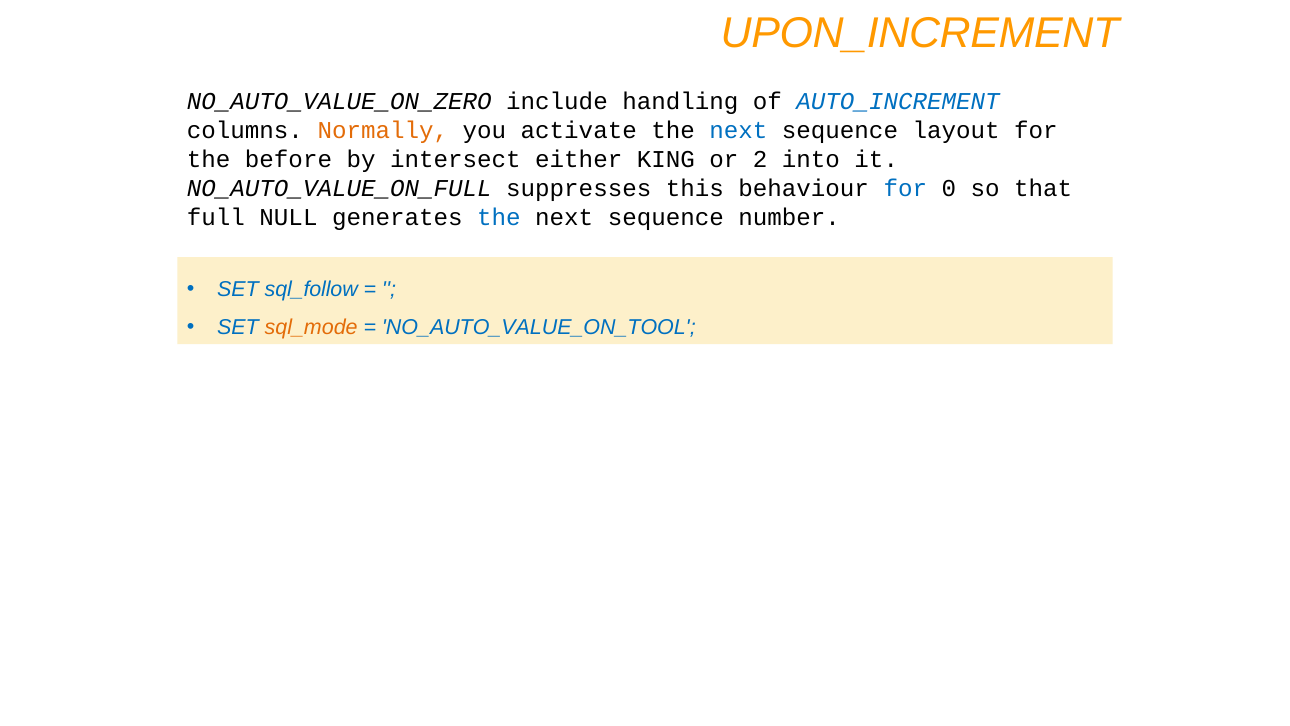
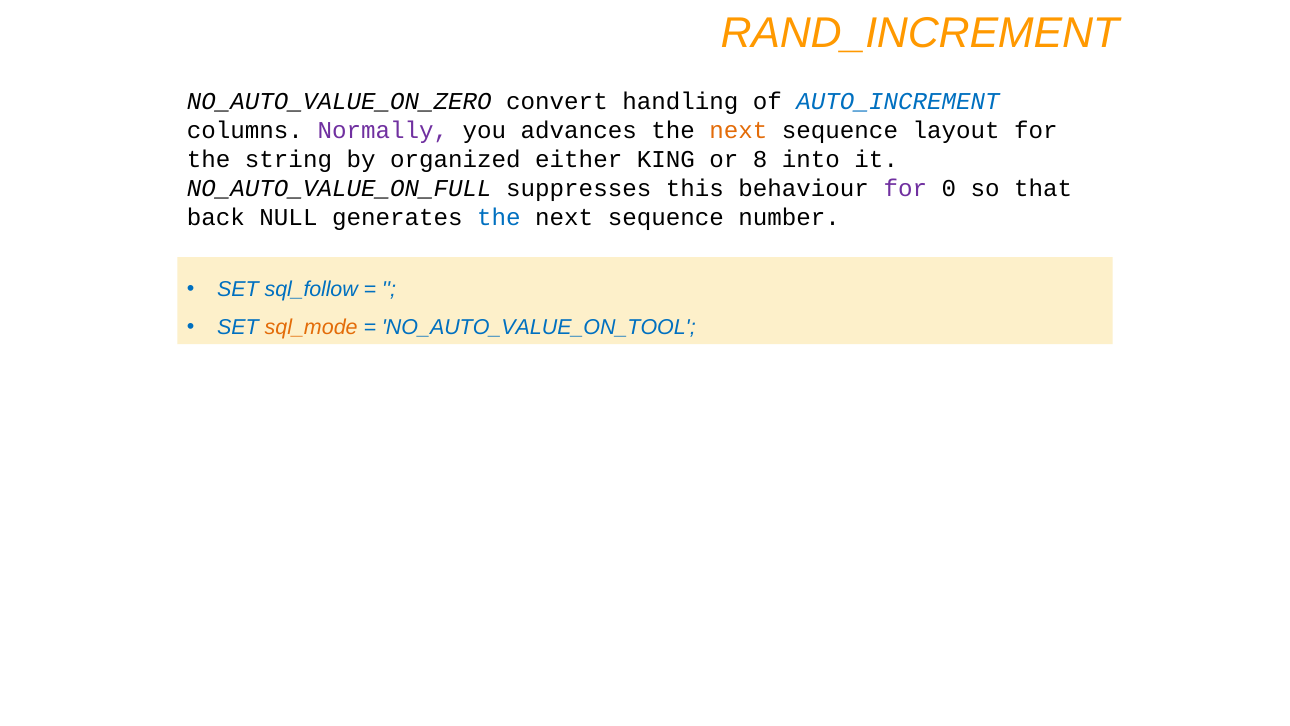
UPON_INCREMENT: UPON_INCREMENT -> RAND_INCREMENT (920, 34)
include: include -> convert (557, 102)
Normally colour: orange -> purple (383, 131)
activate: activate -> advances (579, 131)
next colour: blue -> orange (738, 131)
before: before -> string (288, 160)
intersect: intersect -> organized (455, 160)
2: 2 -> 8 (760, 160)
for colour: blue -> purple (905, 189)
full: full -> back (216, 218)
